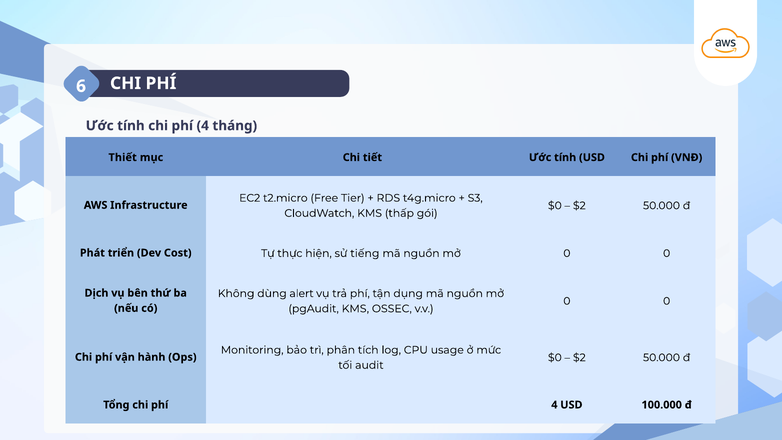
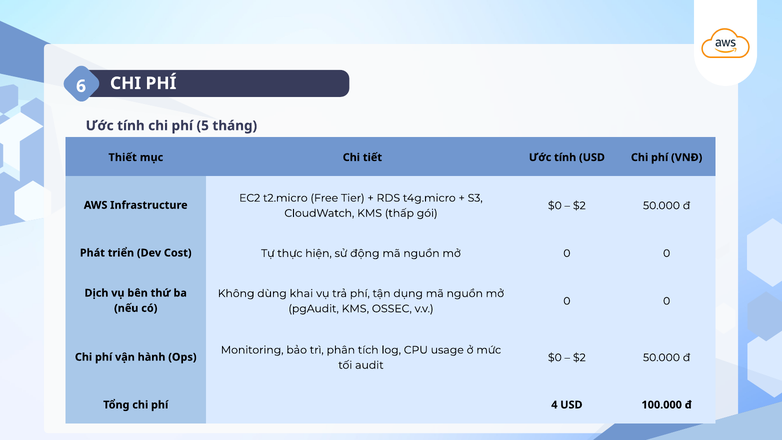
tính chi phí 4: 4 -> 5 (203, 126)
tiếng: tiếng -> động (365, 253)
alert: alert -> khai (301, 293)
